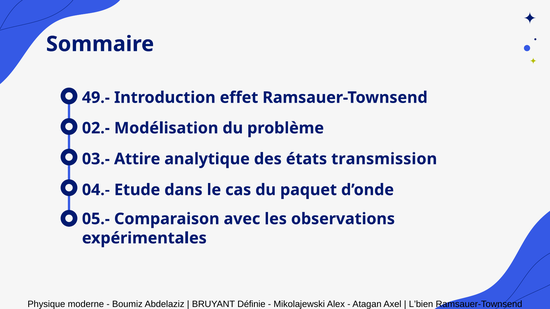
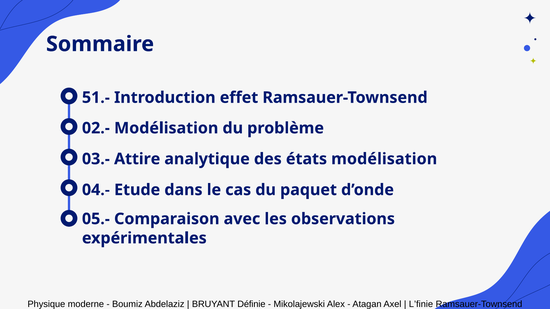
49.-: 49.- -> 51.- (96, 98)
états transmission: transmission -> modélisation (384, 159)
L’bien: L’bien -> L’finie (421, 305)
